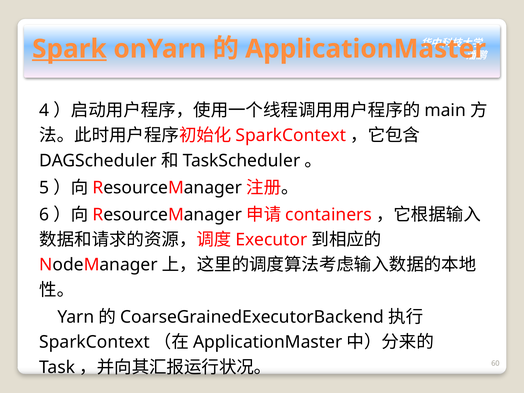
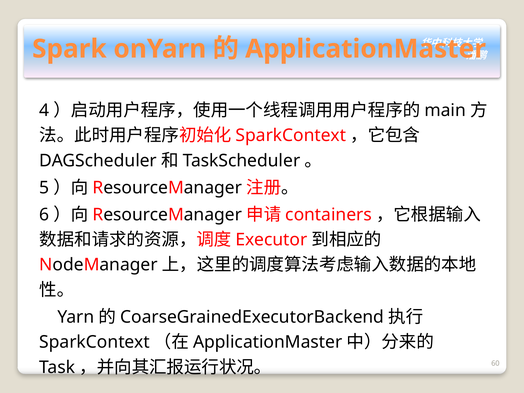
Spark underline: present -> none (69, 49)
